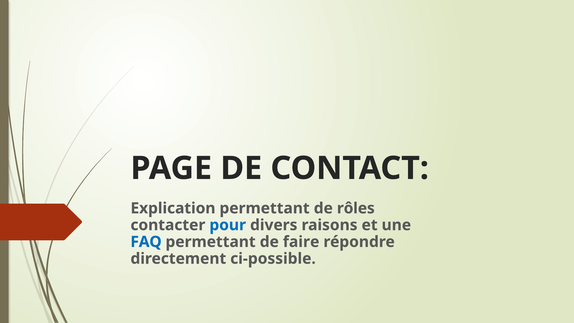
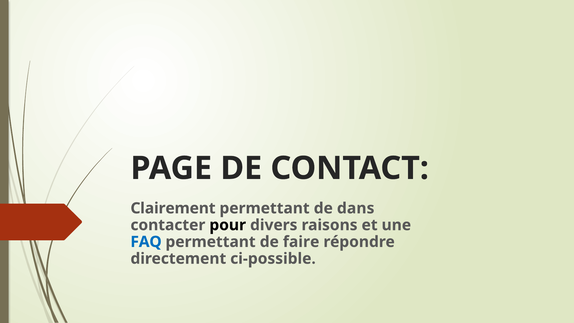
Explication: Explication -> Clairement (173, 208)
rôles: rôles -> dans (356, 208)
pour colour: blue -> black (228, 225)
